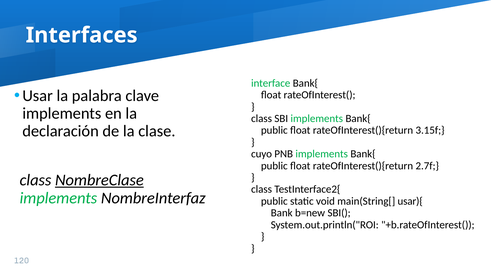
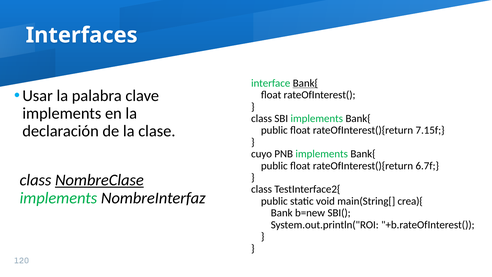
Bank{ underline: none -> present (305, 83)
3.15f: 3.15f -> 7.15f (430, 130)
2.7f: 2.7f -> 6.7f (427, 166)
usar){: usar){ -> crea){ (410, 201)
